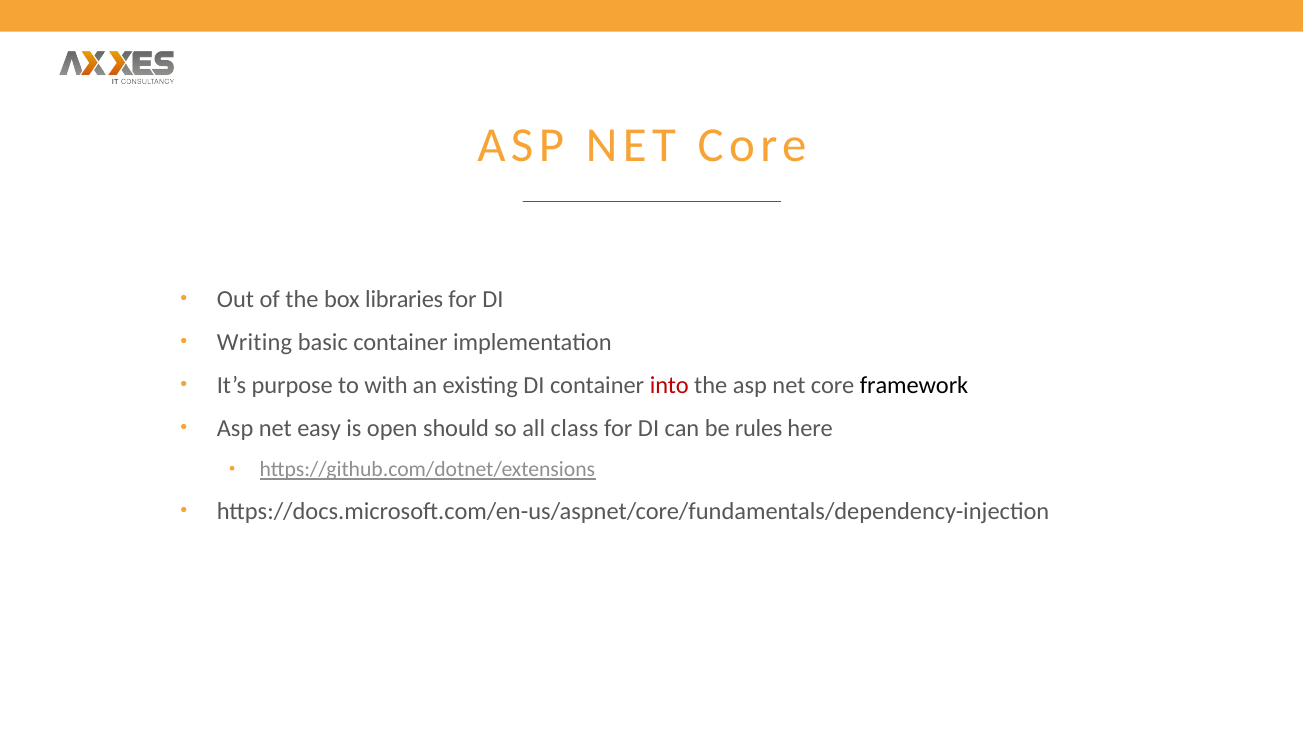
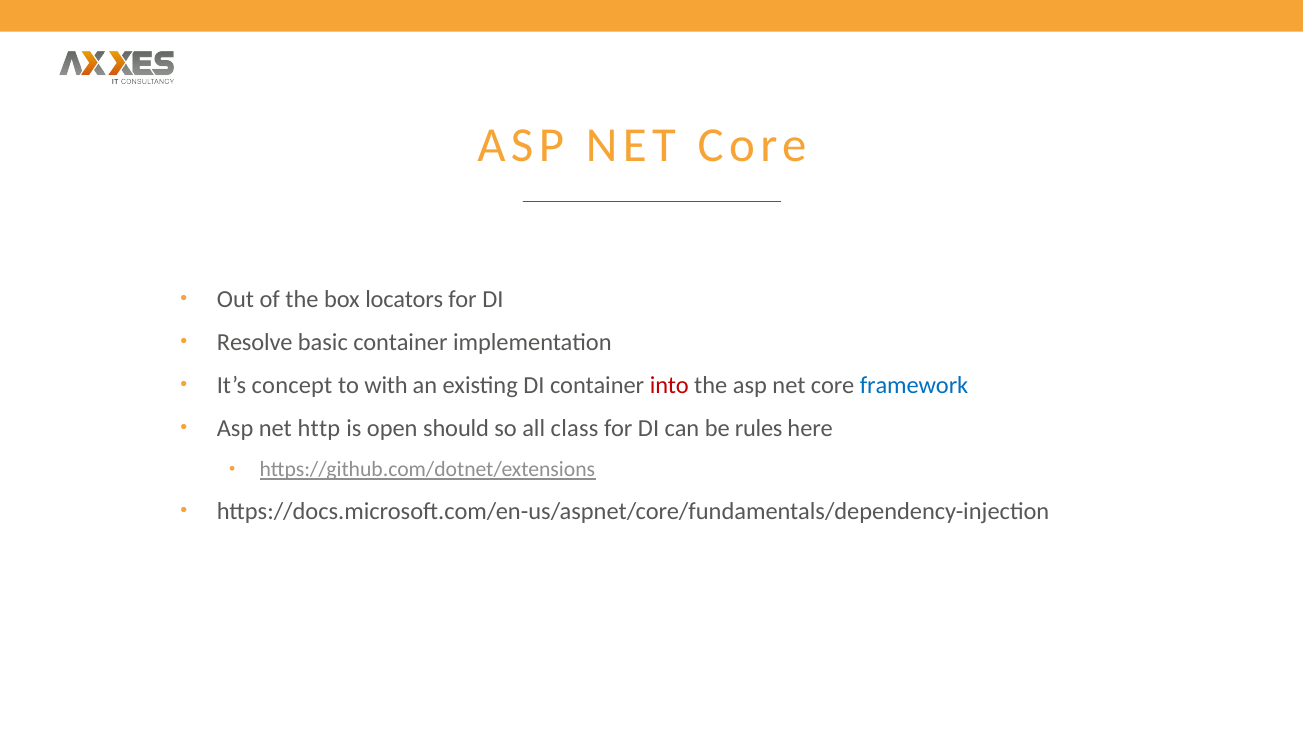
libraries: libraries -> locators (404, 299)
Writing: Writing -> Resolve (255, 342)
purpose: purpose -> concept (292, 385)
framework colour: black -> blue (914, 385)
easy: easy -> http (319, 428)
